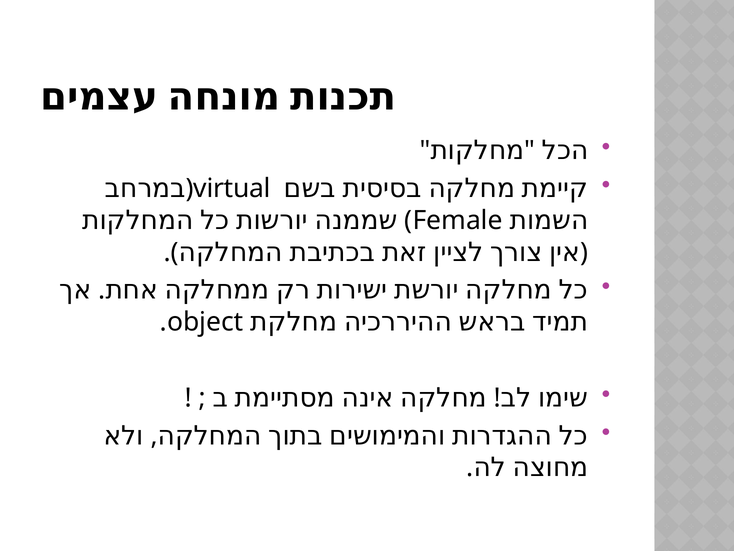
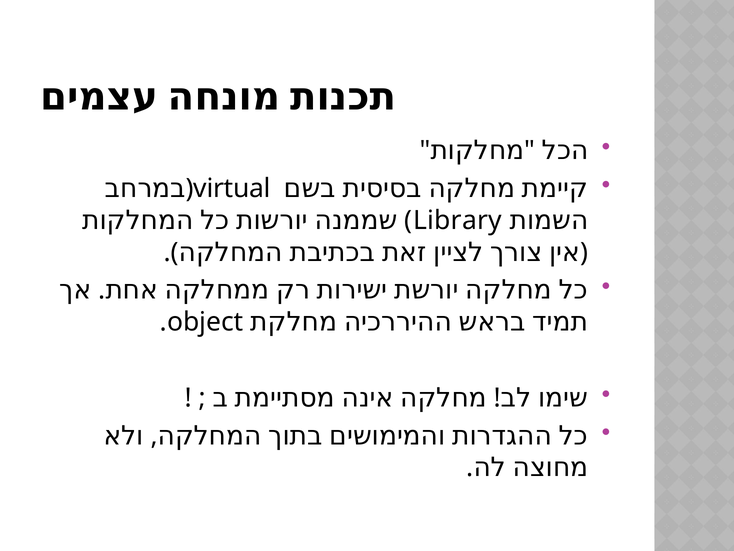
Female: Female -> Library (457, 220)
